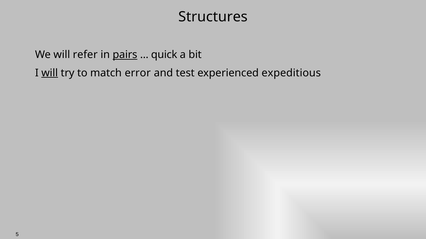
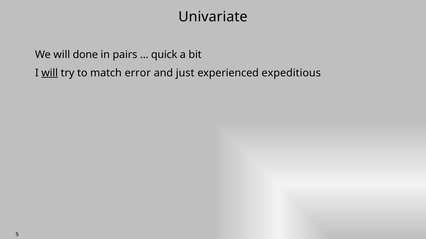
Structures: Structures -> Univariate (213, 17)
refer: refer -> done (85, 55)
pairs underline: present -> none (125, 55)
test: test -> just (185, 73)
